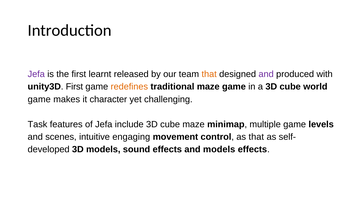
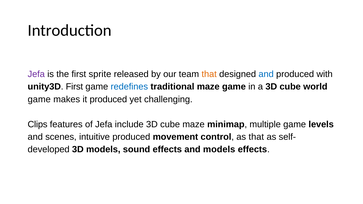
learnt: learnt -> sprite (100, 74)
and colour: purple -> blue (266, 74)
redefines colour: orange -> blue (129, 87)
it character: character -> produced (108, 99)
Task: Task -> Clips (38, 124)
intuitive engaging: engaging -> produced (131, 137)
